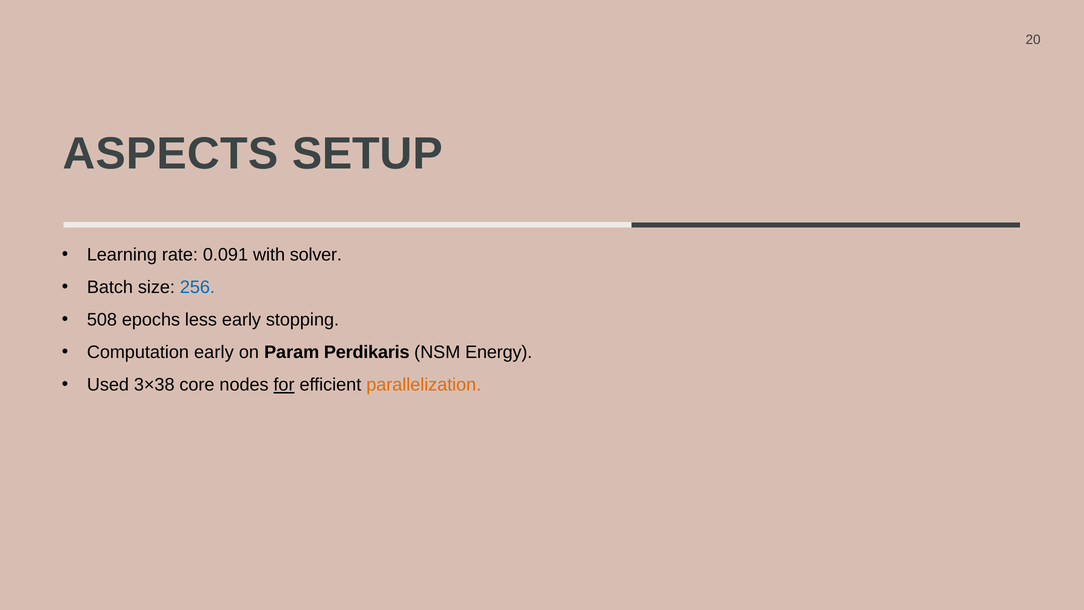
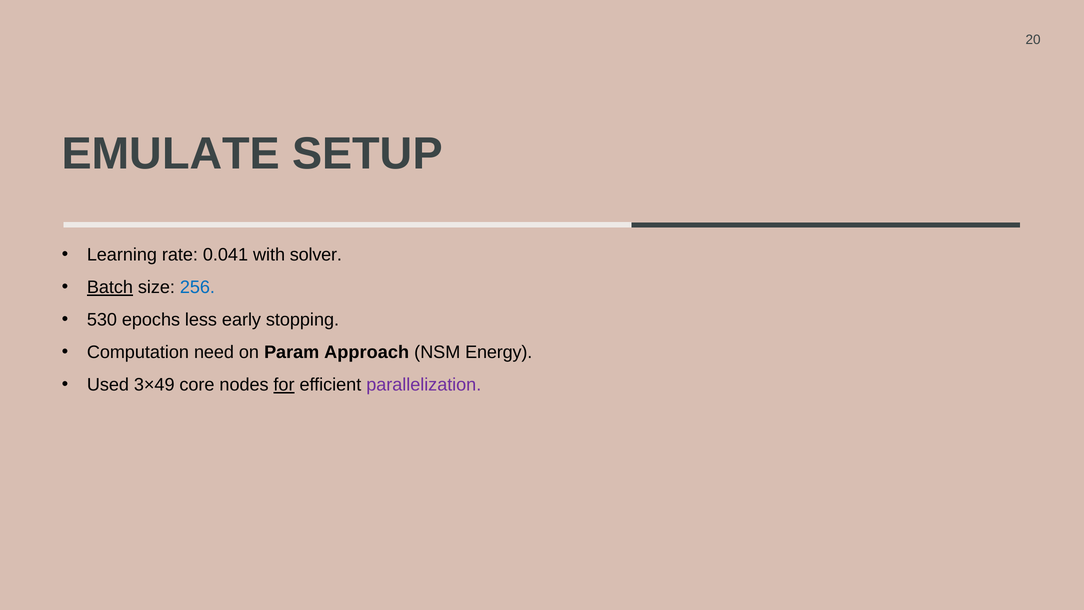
ASPECTS: ASPECTS -> EMULATE (171, 154)
0.091: 0.091 -> 0.041 (225, 255)
Batch underline: none -> present (110, 287)
508: 508 -> 530 (102, 320)
Computation early: early -> need (214, 352)
Perdikaris: Perdikaris -> Approach (367, 352)
3×38: 3×38 -> 3×49 (154, 385)
parallelization colour: orange -> purple (424, 385)
